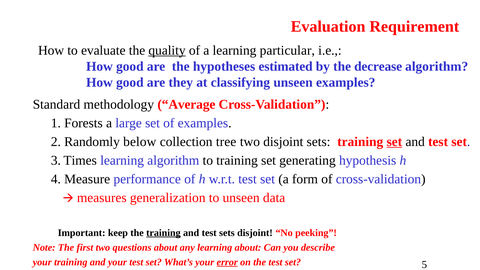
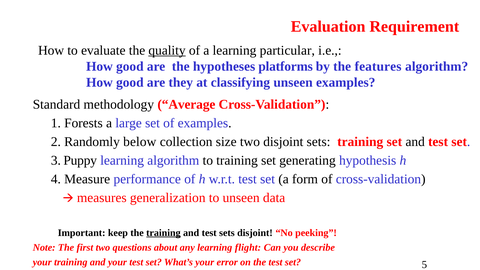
estimated: estimated -> platforms (286, 66)
decrease: decrease -> features (378, 66)
tree: tree -> size (226, 142)
set underline: present -> none (394, 142)
Times: Times -> Puppy (80, 160)
learning about: about -> flight (248, 247)
error underline: present -> none (227, 262)
